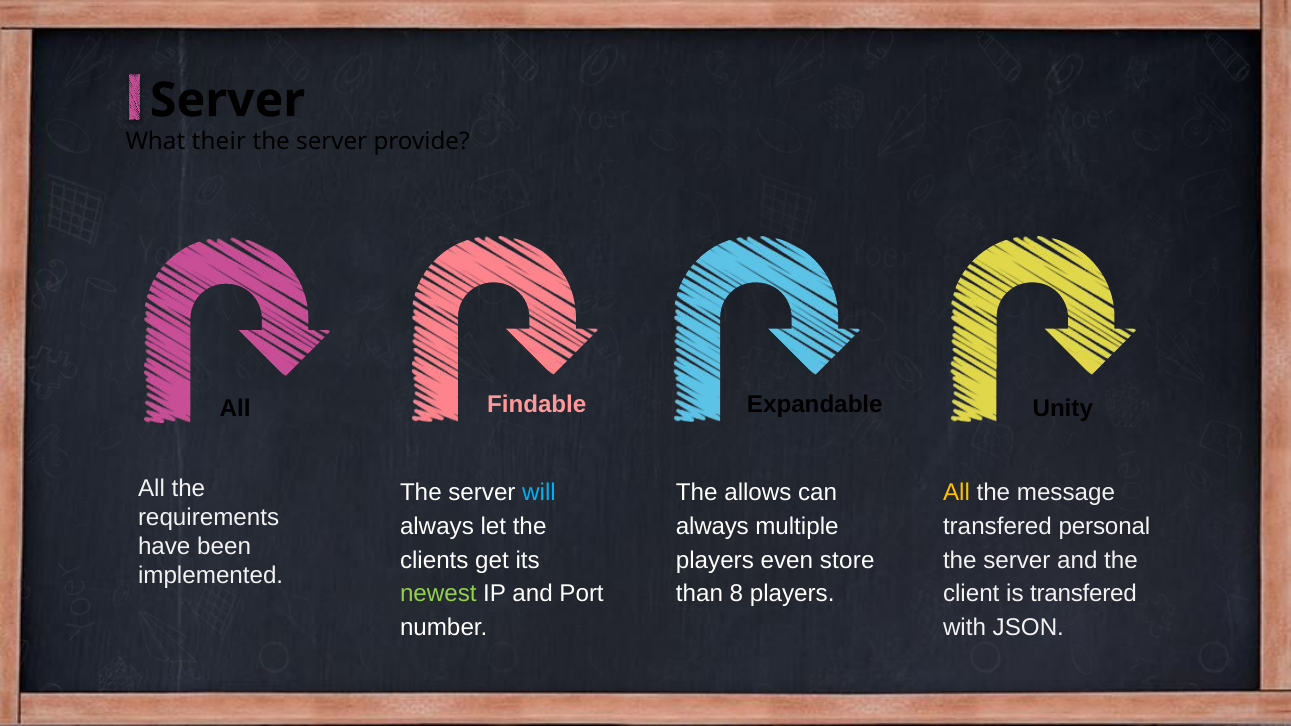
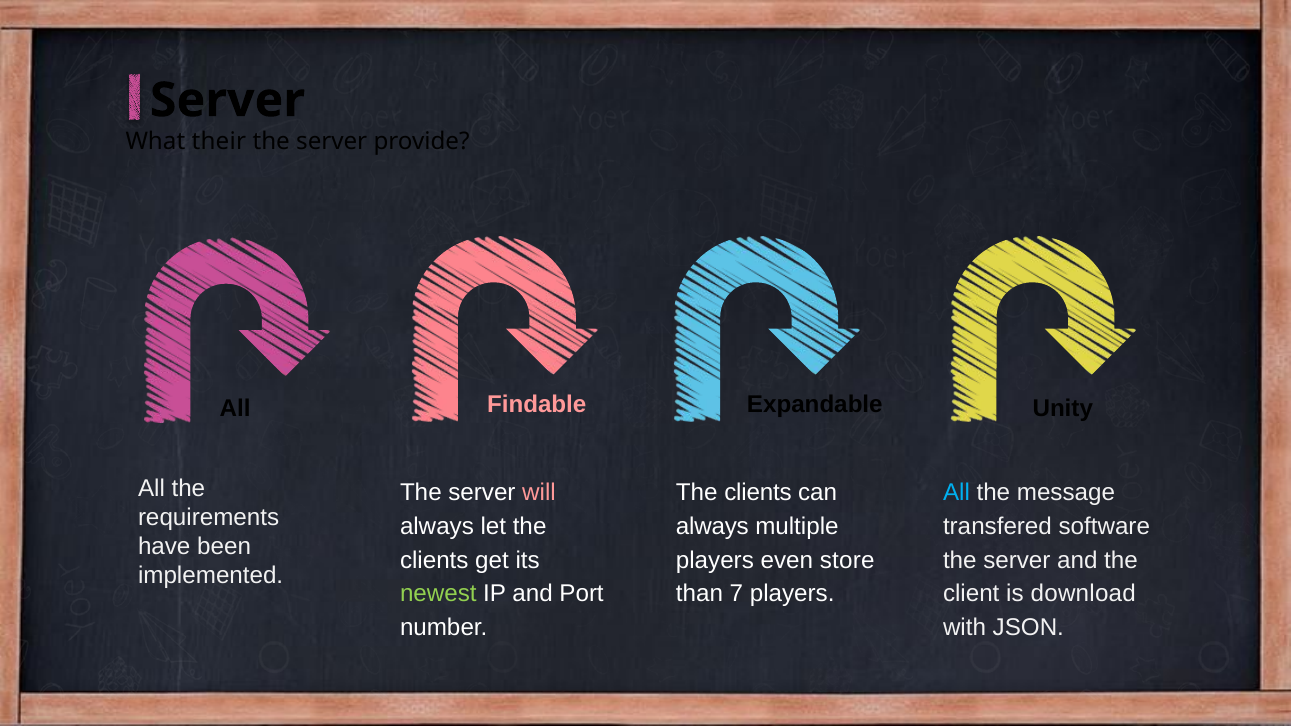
will colour: light blue -> pink (539, 493)
allows: allows -> clients (758, 493)
All colour: yellow -> light blue (956, 493)
personal: personal -> software (1104, 527)
8: 8 -> 7 (736, 594)
is transfered: transfered -> download (1083, 594)
